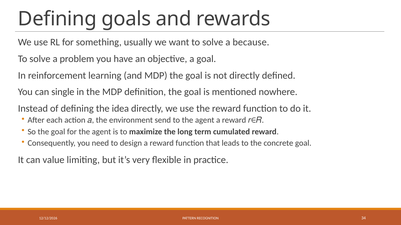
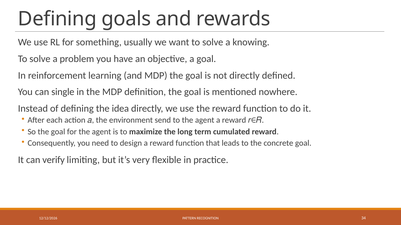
because: because -> knowing (251, 42)
value: value -> verify (54, 160)
